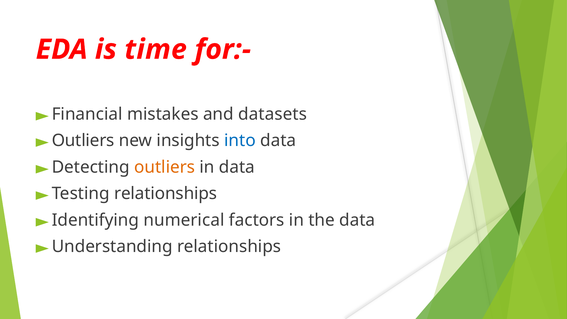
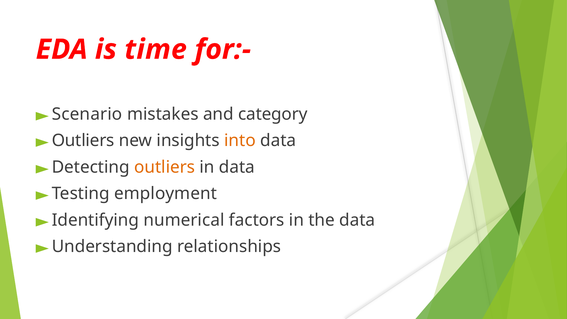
Financial: Financial -> Scenario (87, 114)
datasets: datasets -> category (273, 114)
into colour: blue -> orange (240, 141)
Testing relationships: relationships -> employment (166, 194)
